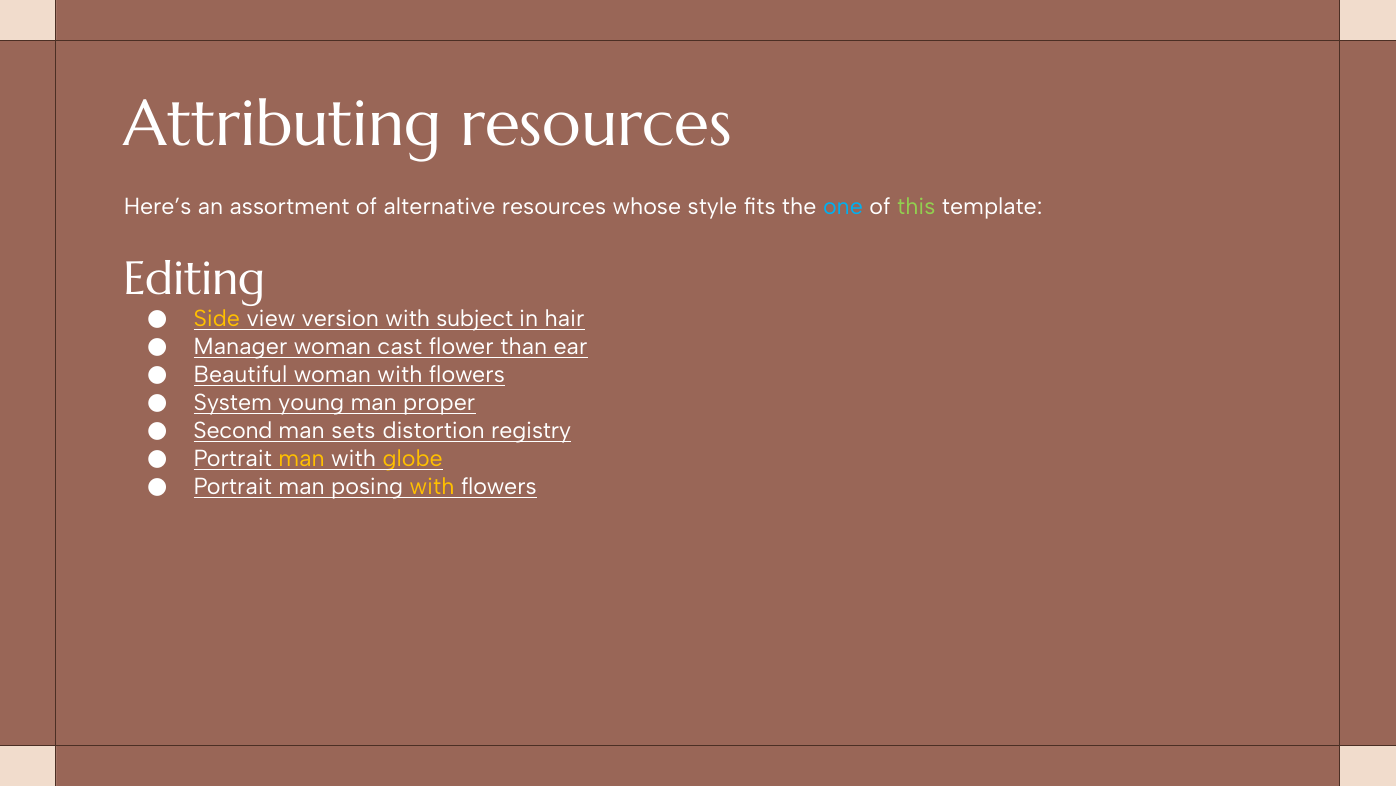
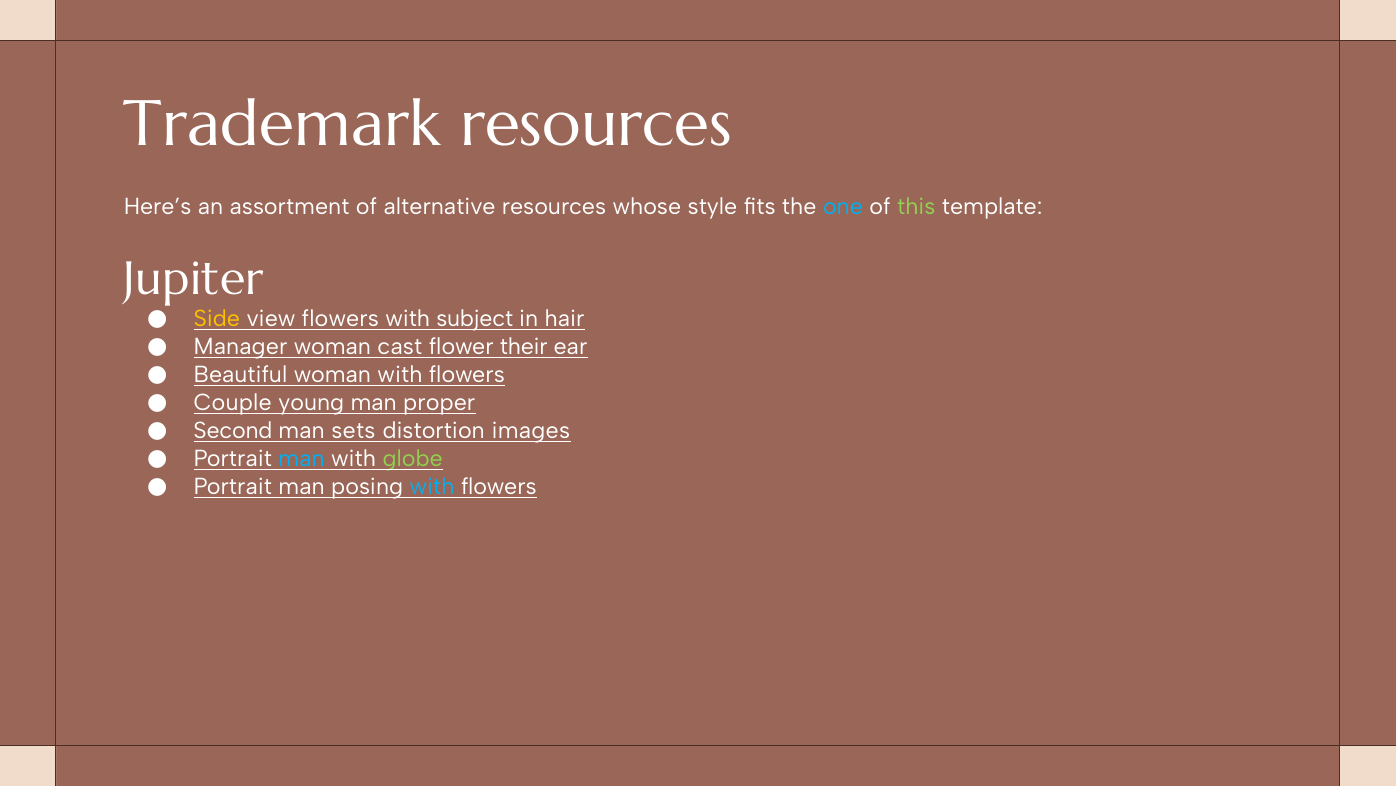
Attributing: Attributing -> Trademark (282, 125)
Editing: Editing -> Jupiter (194, 279)
view version: version -> flowers (340, 319)
than: than -> their (524, 347)
System: System -> Couple (233, 403)
registry: registry -> images (531, 430)
man colour: yellow -> light blue (302, 458)
globe colour: yellow -> light green (413, 458)
with colour: yellow -> light blue (432, 486)
